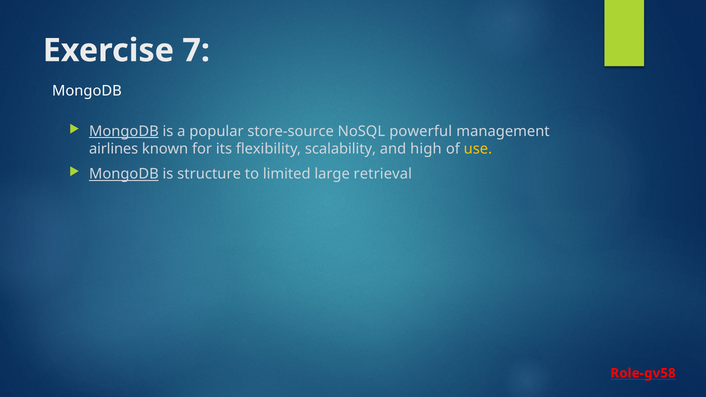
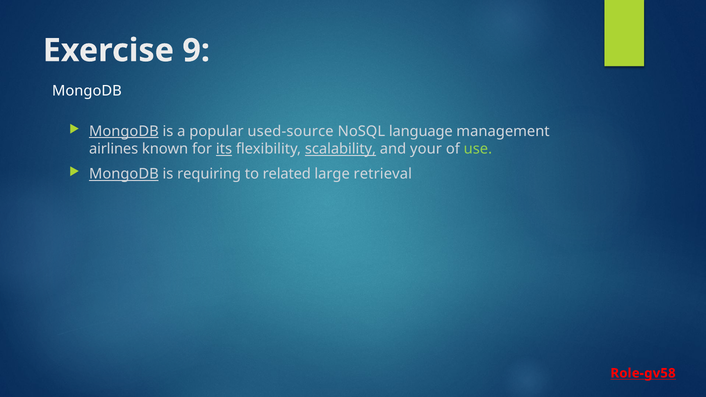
7: 7 -> 9 (196, 51)
store-source: store-source -> used-source (291, 131)
powerful: powerful -> language (421, 131)
its underline: none -> present (224, 149)
scalability underline: none -> present (340, 149)
high: high -> your (426, 149)
use colour: yellow -> light green (478, 149)
structure: structure -> requiring (209, 174)
limited: limited -> related (287, 174)
